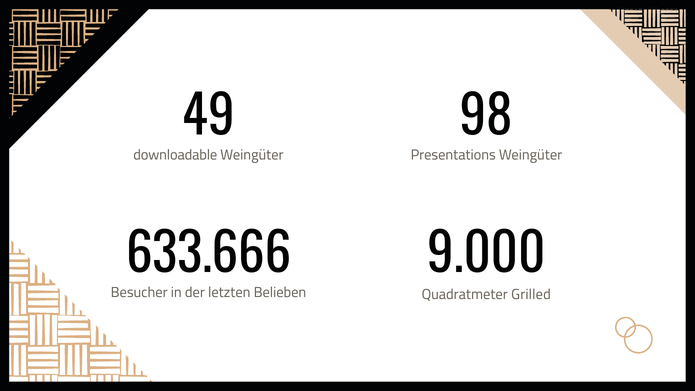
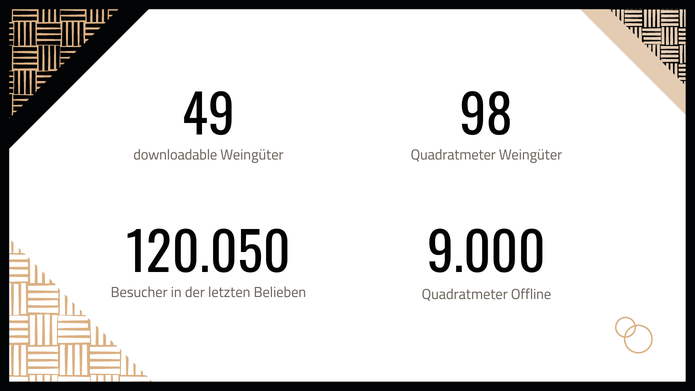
Presentations: Presentations -> Quadratmeter (453, 155)
633.666: 633.666 -> 120.050 (208, 255)
Grilled: Grilled -> Offline (531, 295)
